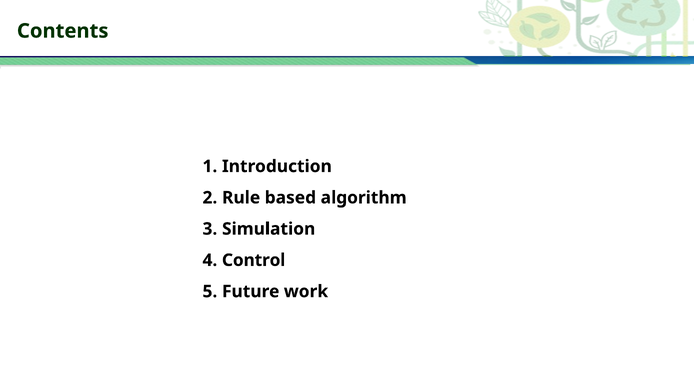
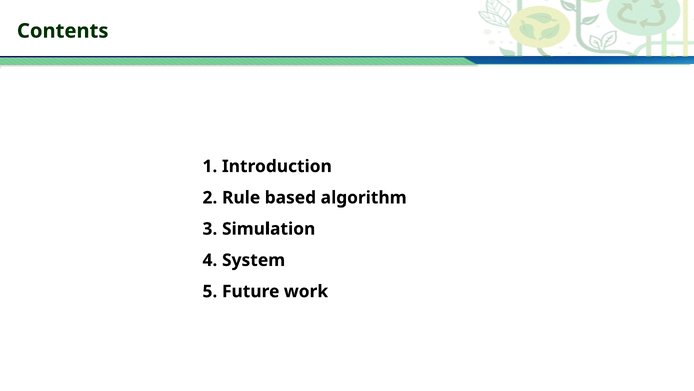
Control: Control -> System (254, 260)
